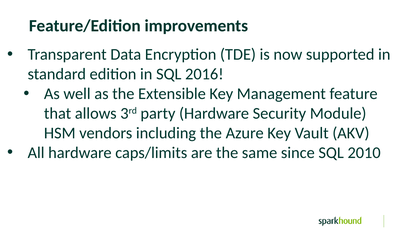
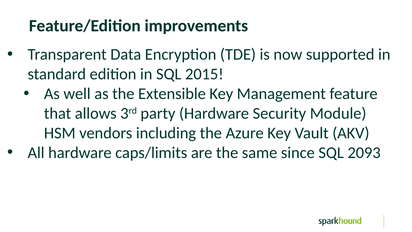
2016: 2016 -> 2015 (204, 74)
2010: 2010 -> 2093 (364, 153)
